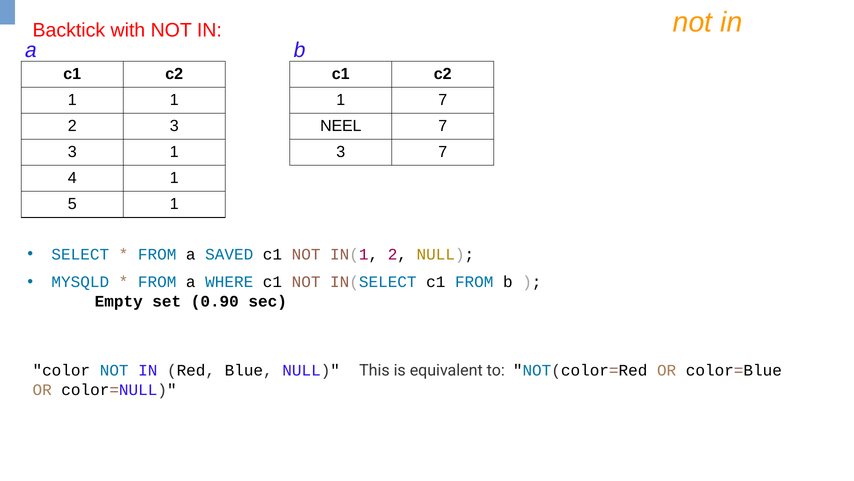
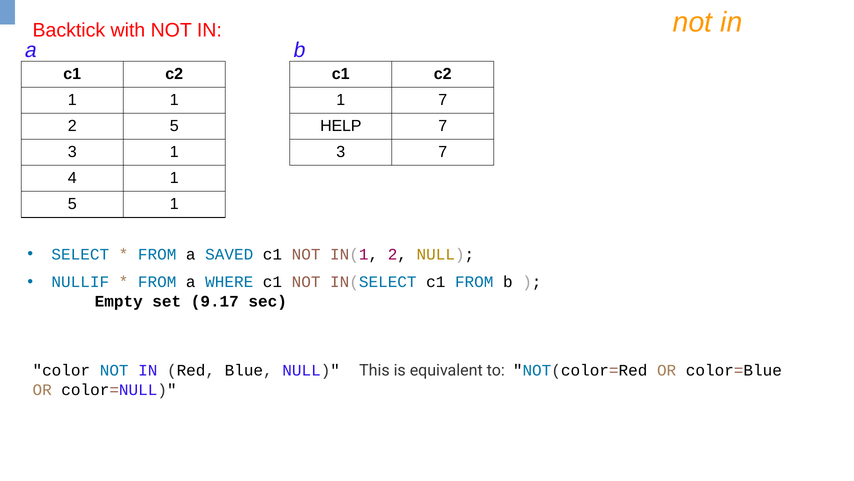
2 3: 3 -> 5 (174, 126)
NEEL: NEEL -> HELP (341, 126)
MYSQLD: MYSQLD -> NULLIF (80, 282)
0.90: 0.90 -> 9.17 (215, 301)
